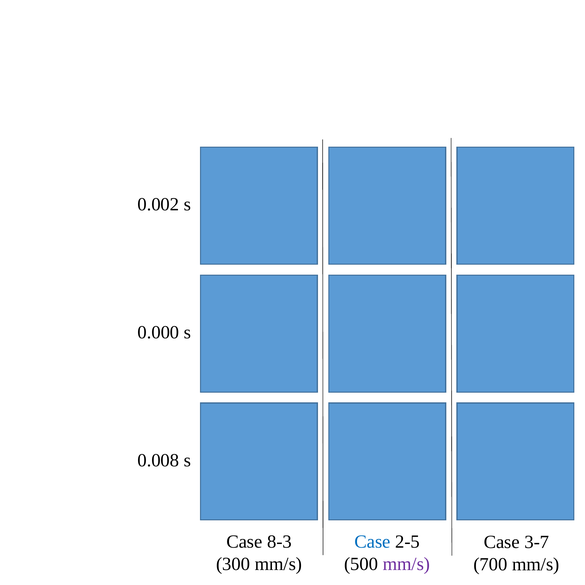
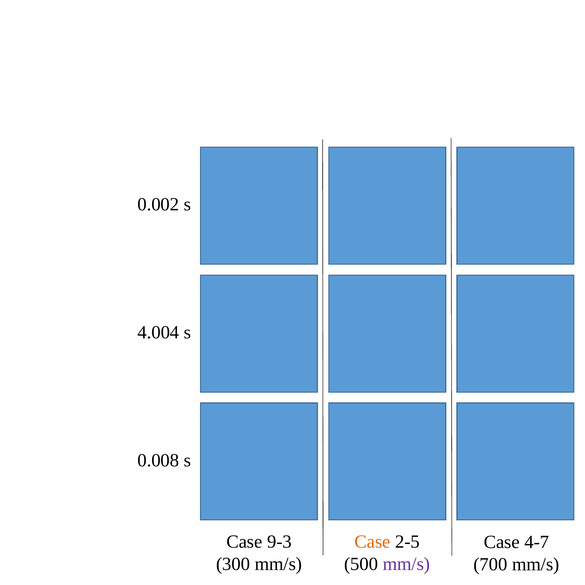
0.000: 0.000 -> 4.004 (158, 332)
8-3: 8-3 -> 9-3 (279, 542)
Case colour: blue -> orange (372, 542)
3-7: 3-7 -> 4-7 (537, 542)
